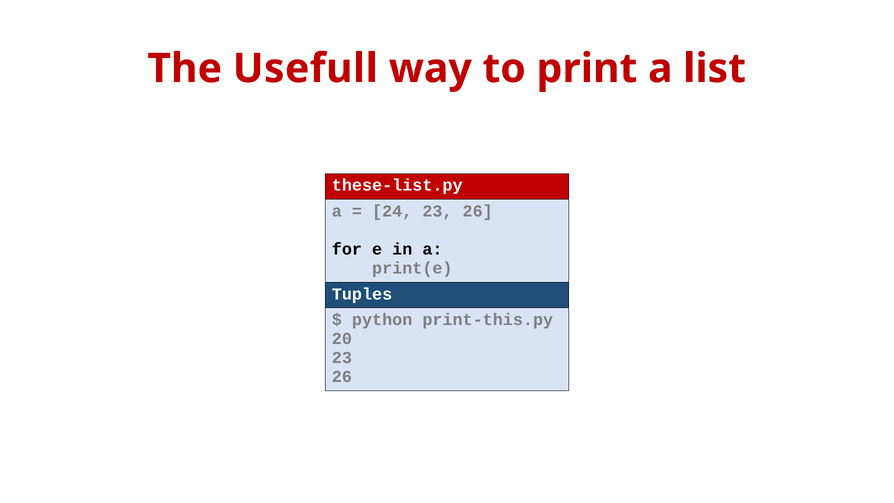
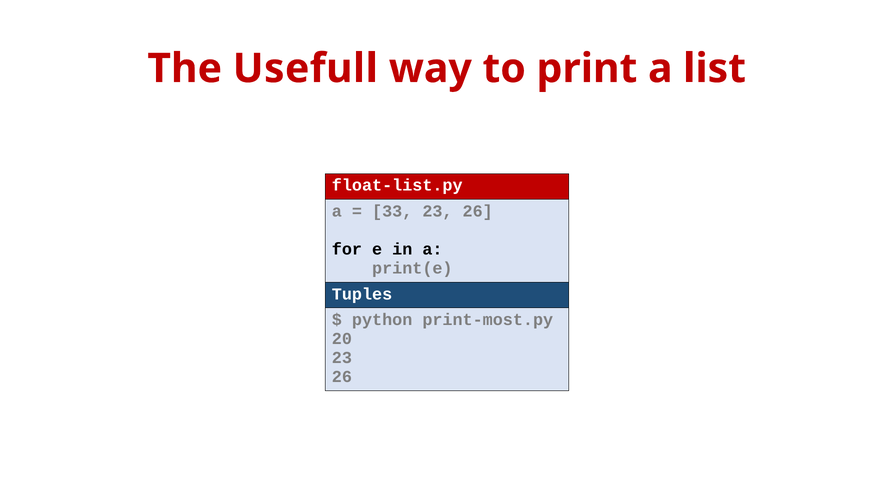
these-list.py: these-list.py -> float-list.py (397, 185)
24: 24 -> 33 (392, 211)
print-this.py: print-this.py -> print-most.py (488, 320)
